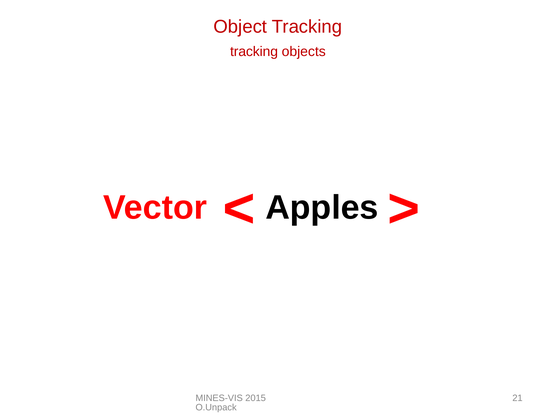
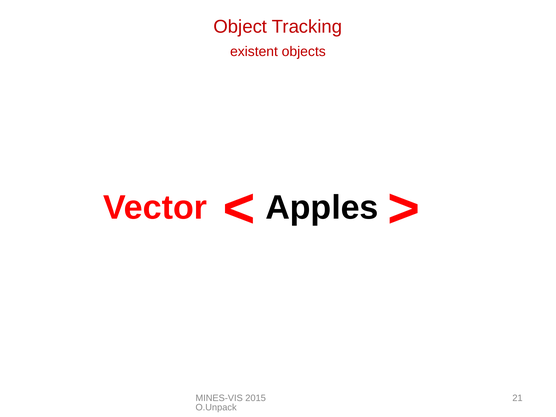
tracking: tracking -> existent (254, 52)
